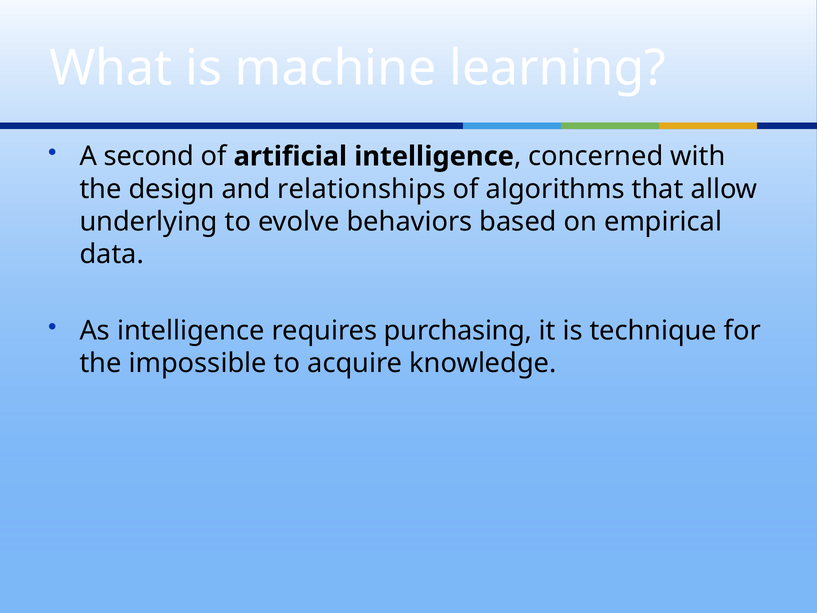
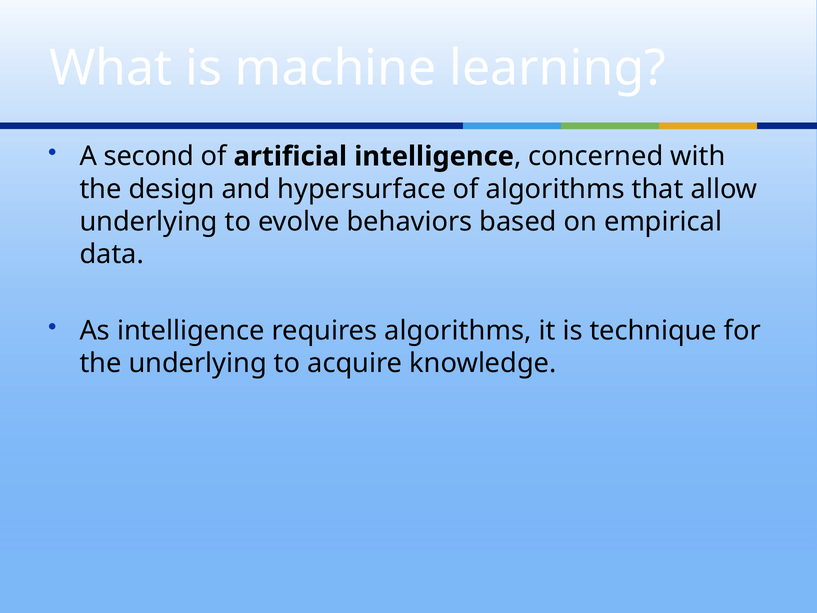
relationships: relationships -> hypersurface (362, 189)
requires purchasing: purchasing -> algorithms (458, 331)
the impossible: impossible -> underlying (198, 363)
